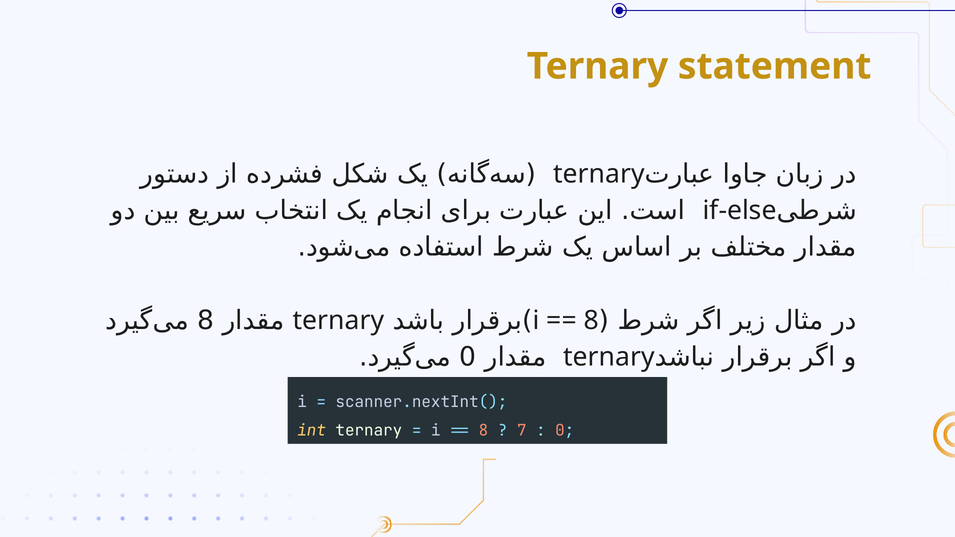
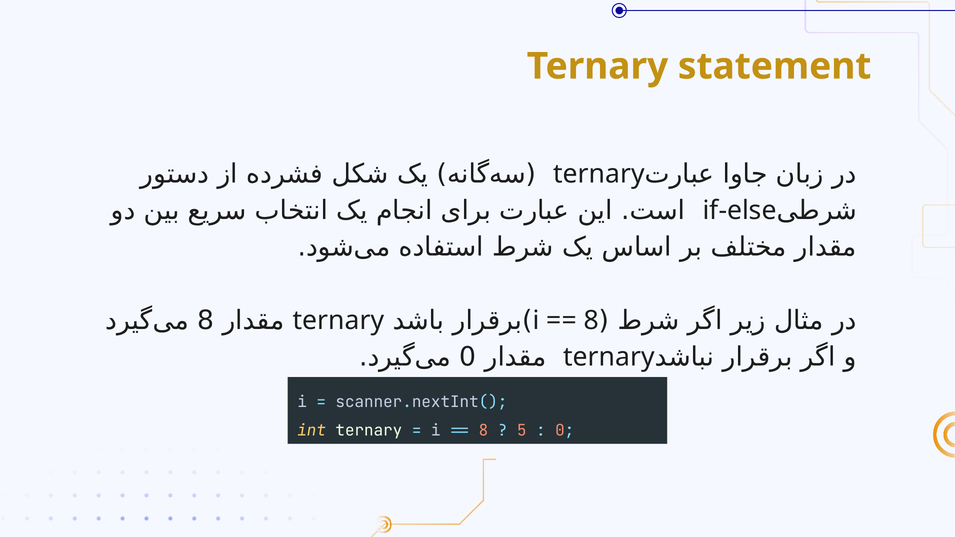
7: 7 -> 5 (522, 431)
